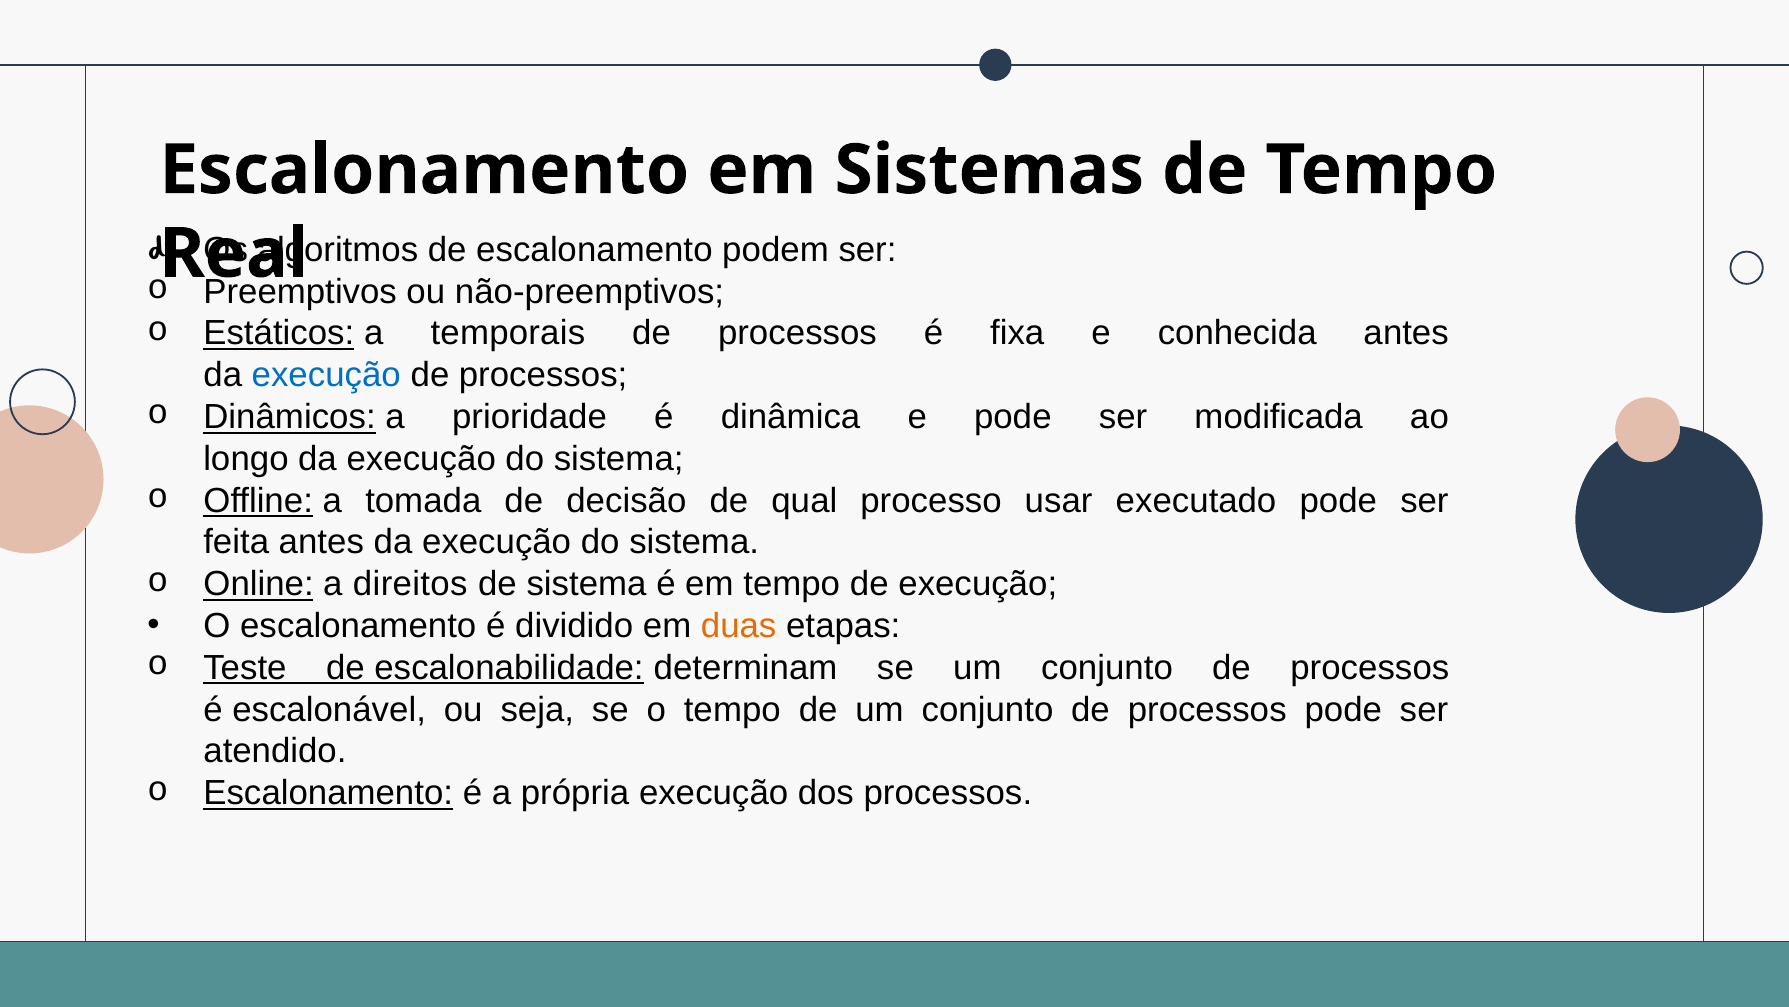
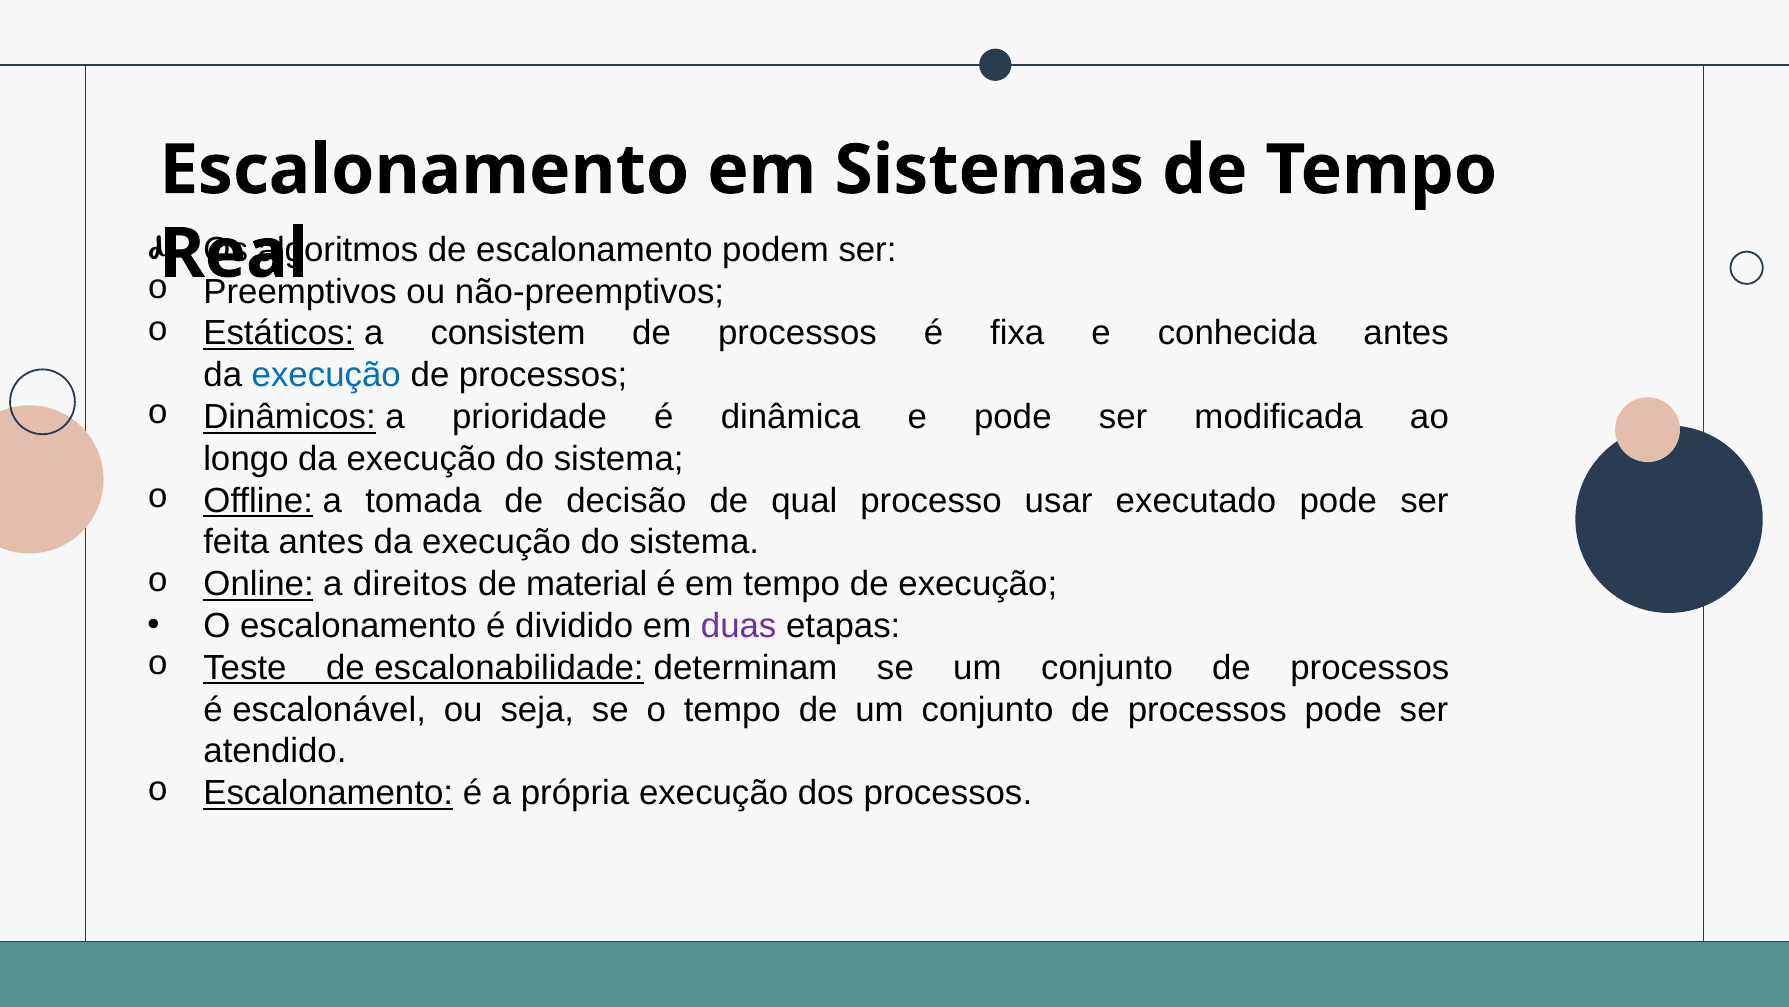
temporais: temporais -> consistem (508, 333)
de sistema: sistema -> material (587, 584)
duas colour: orange -> purple (739, 626)
